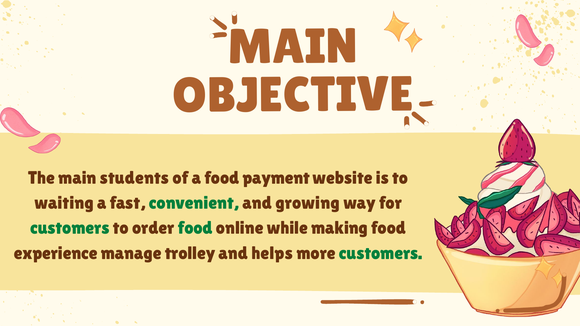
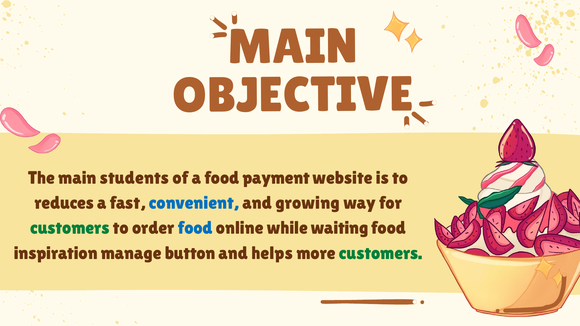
waiting: waiting -> reduces (64, 203)
convenient colour: green -> blue (194, 203)
food colour: green -> blue (195, 228)
making: making -> waiting (340, 228)
experience: experience -> inspiration (56, 253)
trolley: trolley -> button (190, 253)
